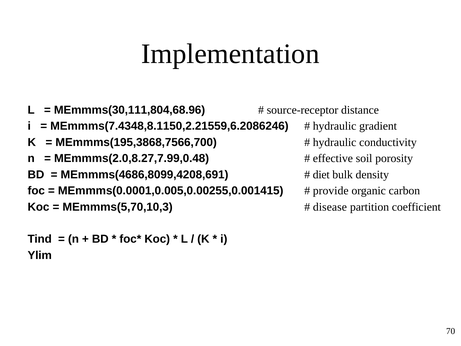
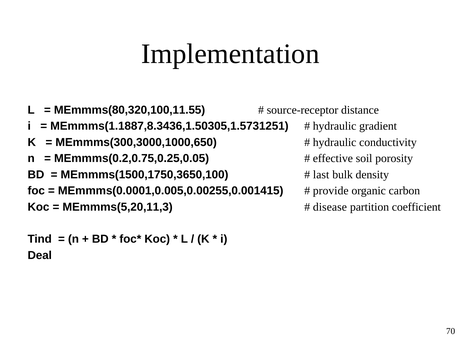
MEmmms(30,111,804,68.96: MEmmms(30,111,804,68.96 -> MEmmms(80,320,100,11.55 (130, 110)
MEmmms(7.4348,8.1150,2.21559,6.2086246: MEmmms(7.4348,8.1150,2.21559,6.2086246 -> MEmmms(1.1887,8.3436,1.50305,1.5731251 (169, 126)
MEmmms(195,3868,7566,700: MEmmms(195,3868,7566,700 -> MEmmms(300,3000,1000,650 (136, 142)
MEmmms(2.0,8.27,7.99,0.48: MEmmms(2.0,8.27,7.99,0.48 -> MEmmms(0.2,0.75,0.25,0.05 (132, 158)
MEmmms(4686,8099,4208,691: MEmmms(4686,8099,4208,691 -> MEmmms(1500,1750,3650,100 (144, 174)
diet: diet -> last (321, 174)
MEmmms(5,70,10,3: MEmmms(5,70,10,3 -> MEmmms(5,20,11,3 (118, 207)
Ylim: Ylim -> Deal (40, 255)
